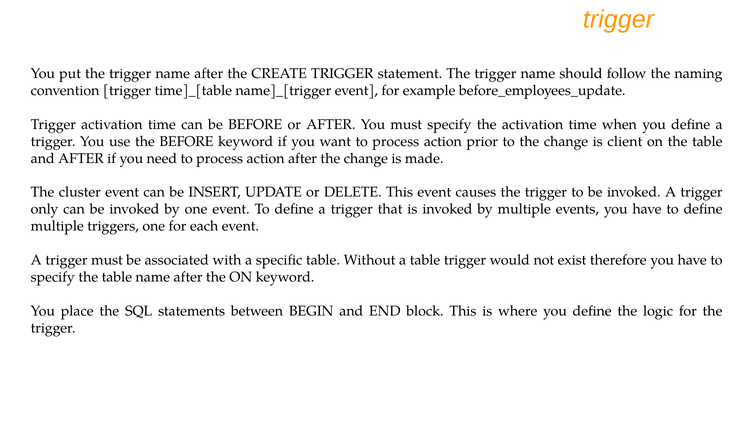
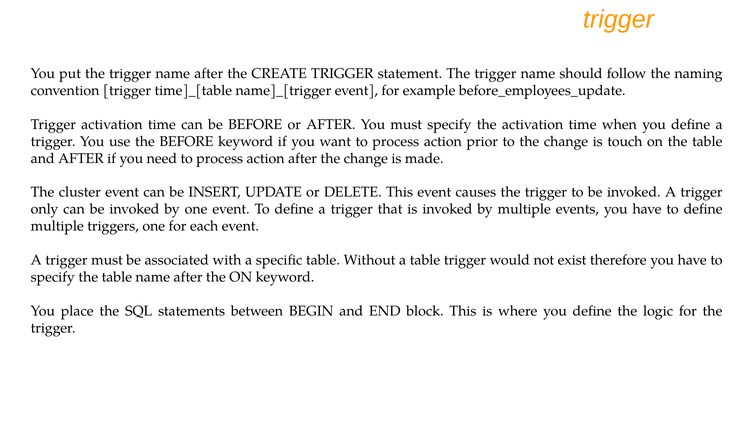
client: client -> touch (625, 141)
